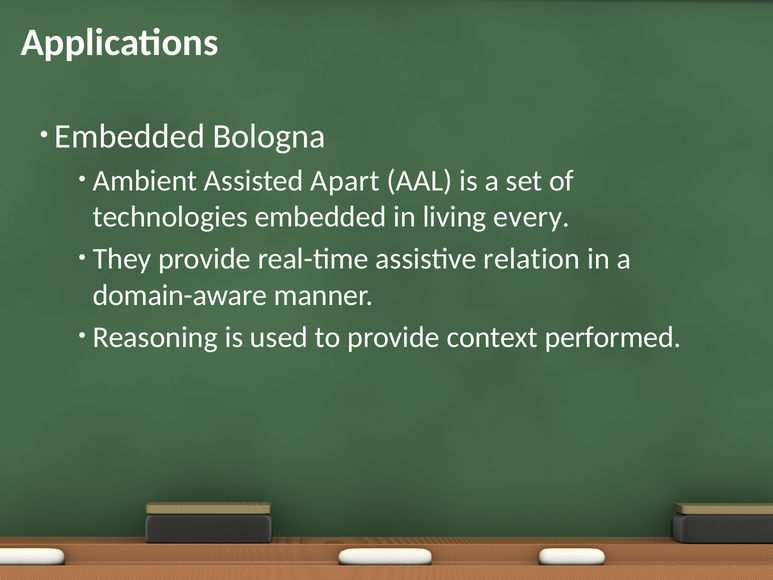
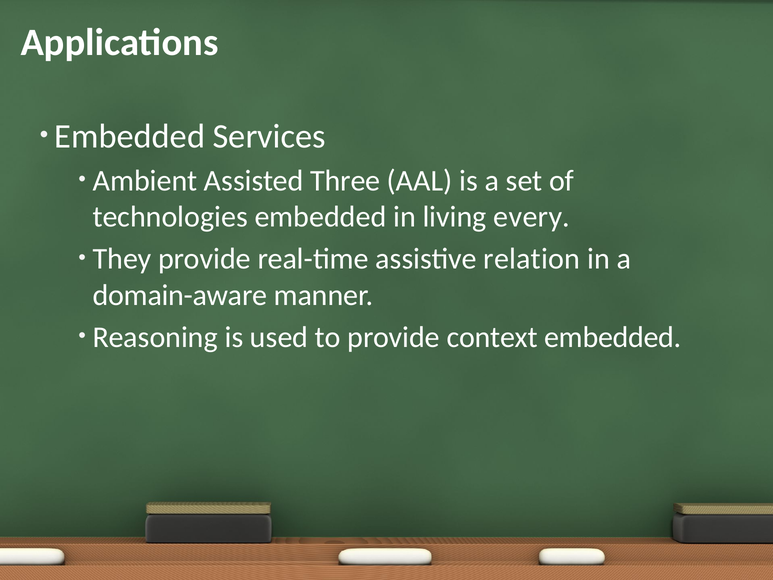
Bologna: Bologna -> Services (269, 136)
Apart: Apart -> Three (345, 181)
context performed: performed -> embedded (613, 337)
